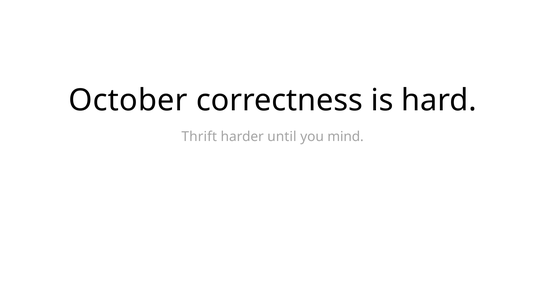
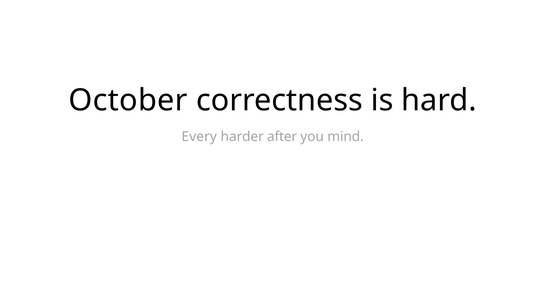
Thrift: Thrift -> Every (199, 137)
until: until -> after (282, 137)
